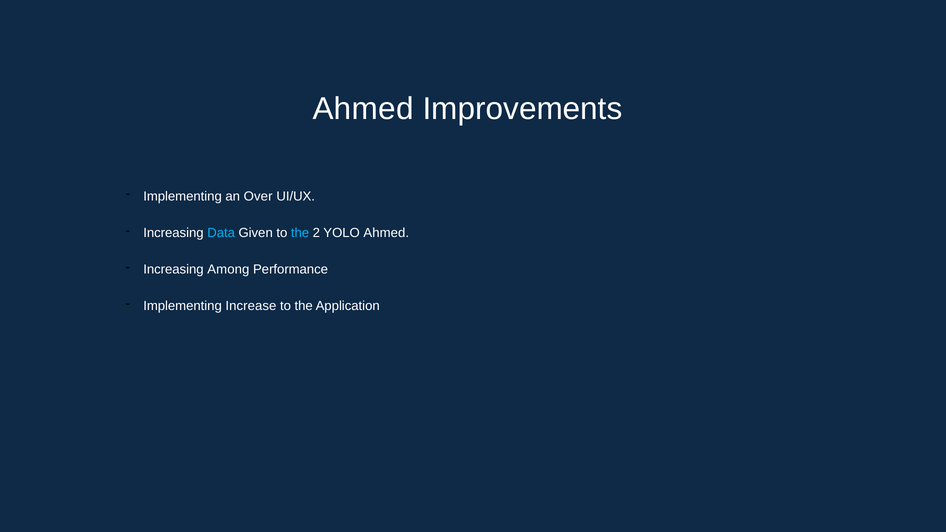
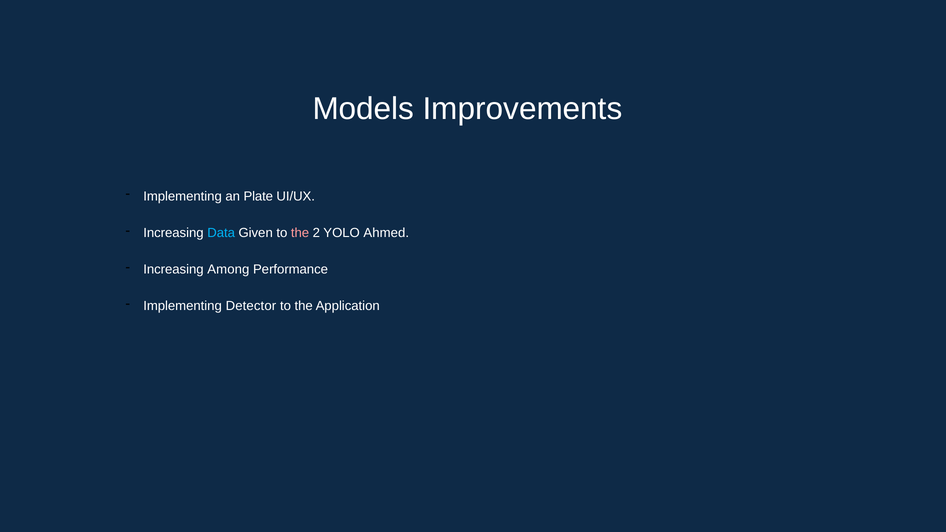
Ahmed: Ahmed -> Models (363, 109)
Over: Over -> Plate (258, 196)
the colour: light blue -> pink (300, 233)
Increase: Increase -> Detector (251, 306)
